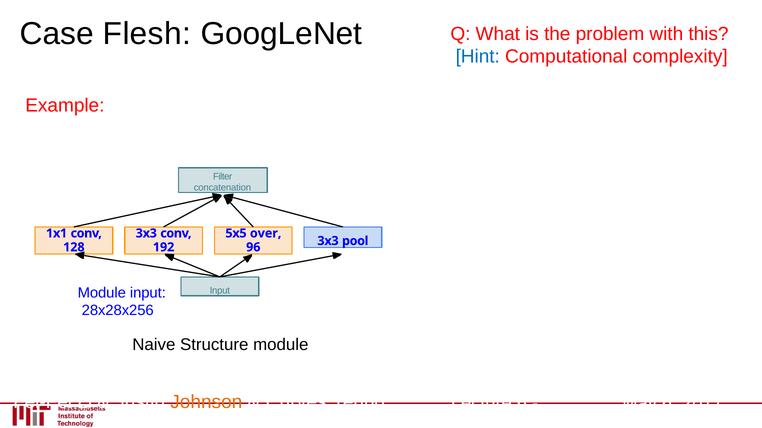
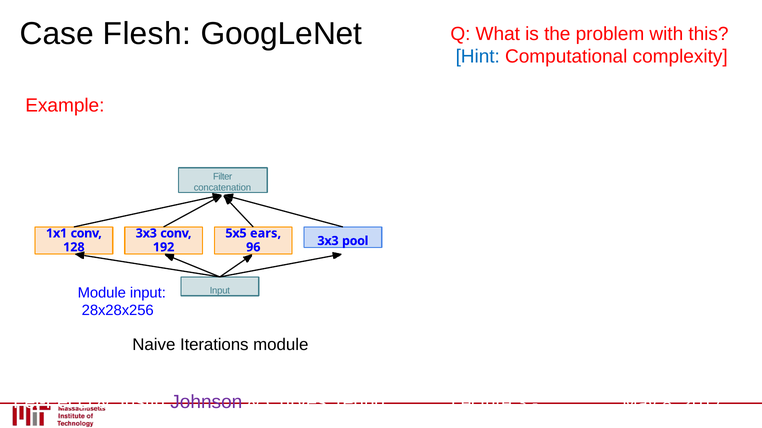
over: over -> ears (266, 234)
Structure: Structure -> Iterations (214, 345)
Johnson colour: orange -> purple (206, 402)
Lecture 6: 6 -> 3 (522, 404)
May 6: 6 -> 8 (670, 404)
